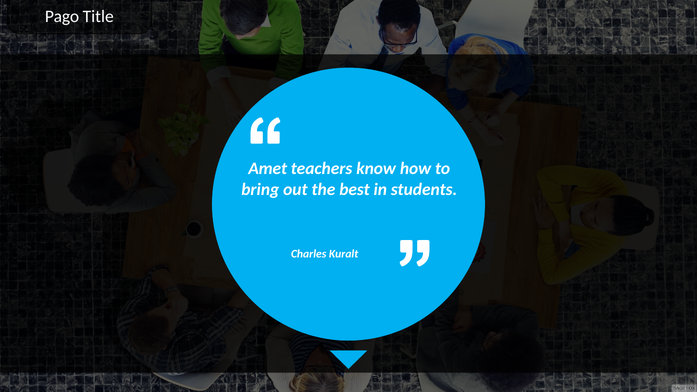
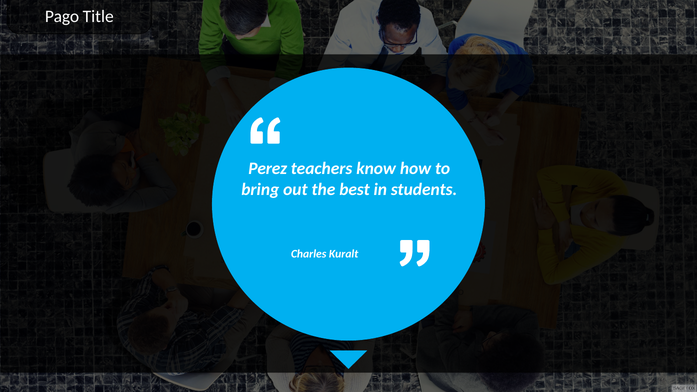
Amet: Amet -> Perez (268, 169)
